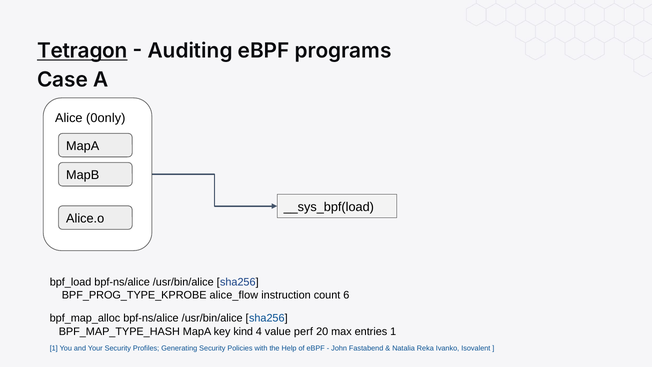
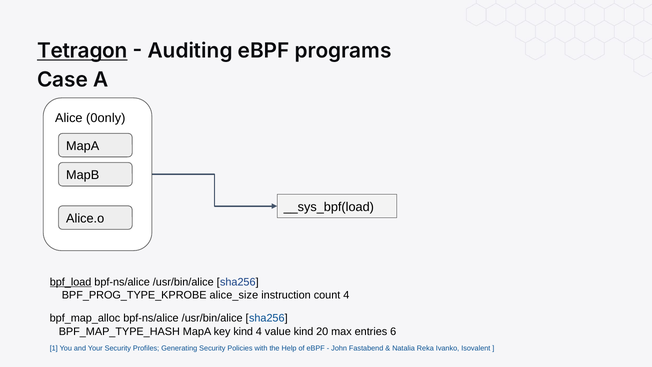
bpf_load underline: none -> present (71, 282)
alice_flow: alice_flow -> alice_size (234, 295)
count 6: 6 -> 4 (346, 295)
value perf: perf -> kind (304, 331)
entries 1: 1 -> 6 (393, 331)
